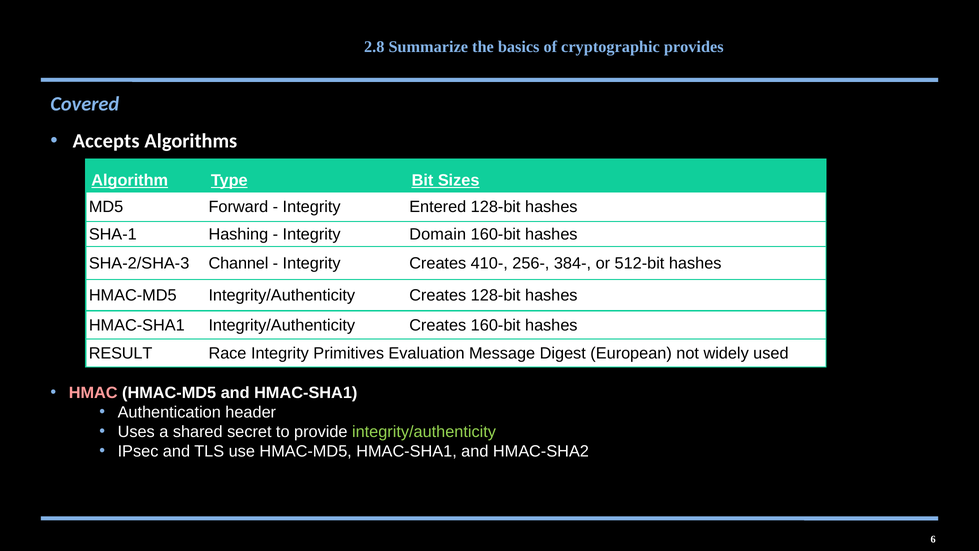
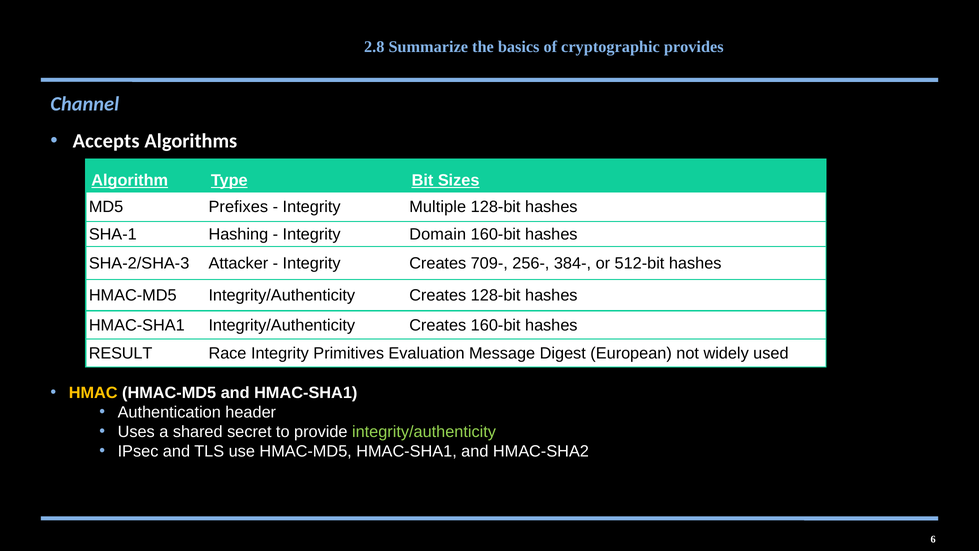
Covered: Covered -> Channel (85, 104)
Forward: Forward -> Prefixes (238, 207)
Entered: Entered -> Multiple (438, 207)
Channel: Channel -> Attacker (238, 263)
410-: 410- -> 709- (489, 263)
HMAC colour: pink -> yellow (93, 392)
